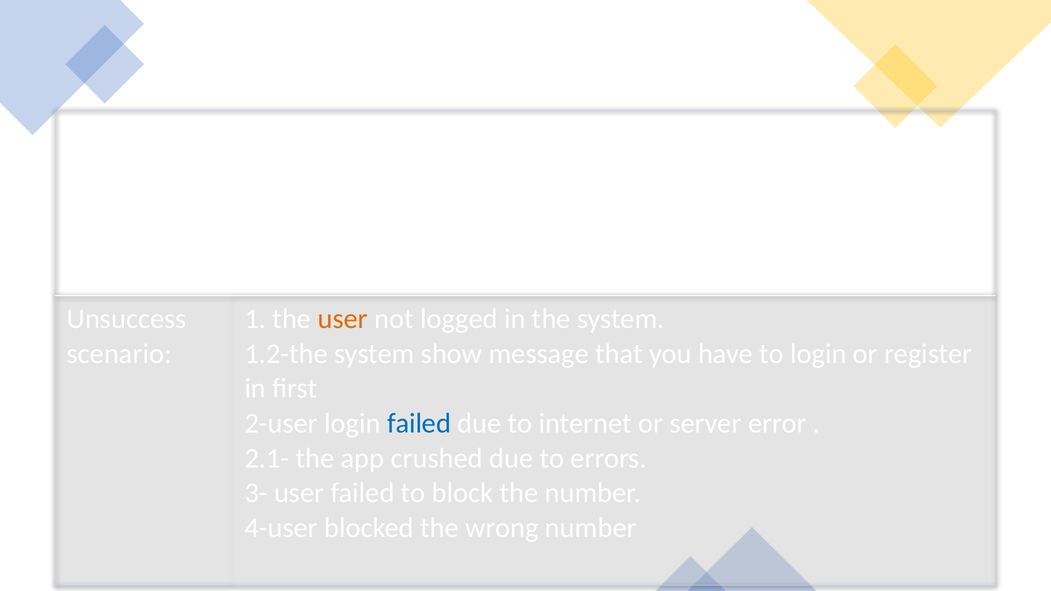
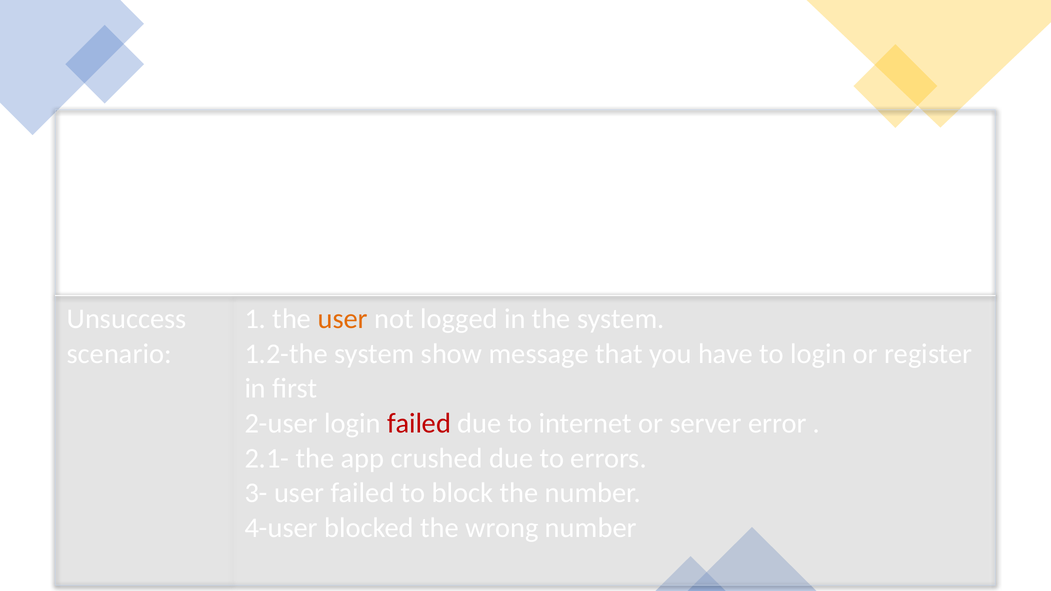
failed colour: blue -> red (419, 423)
